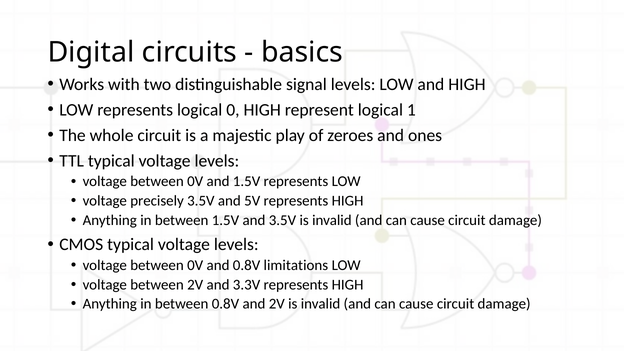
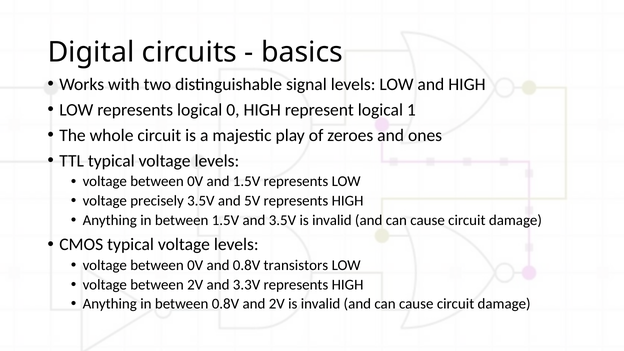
limitations: limitations -> transistors (296, 265)
